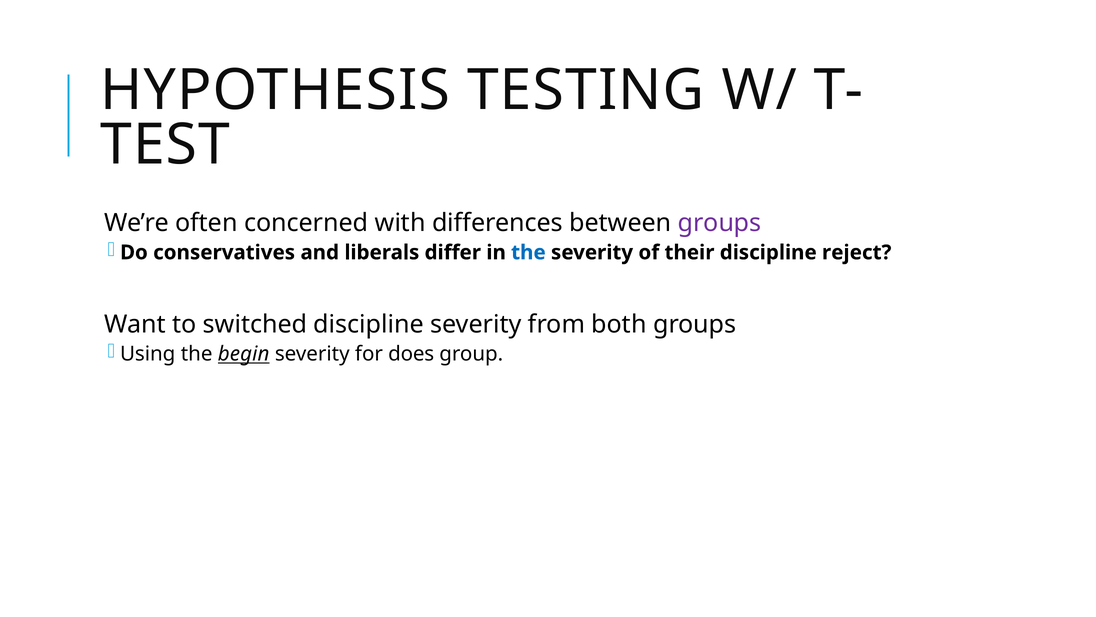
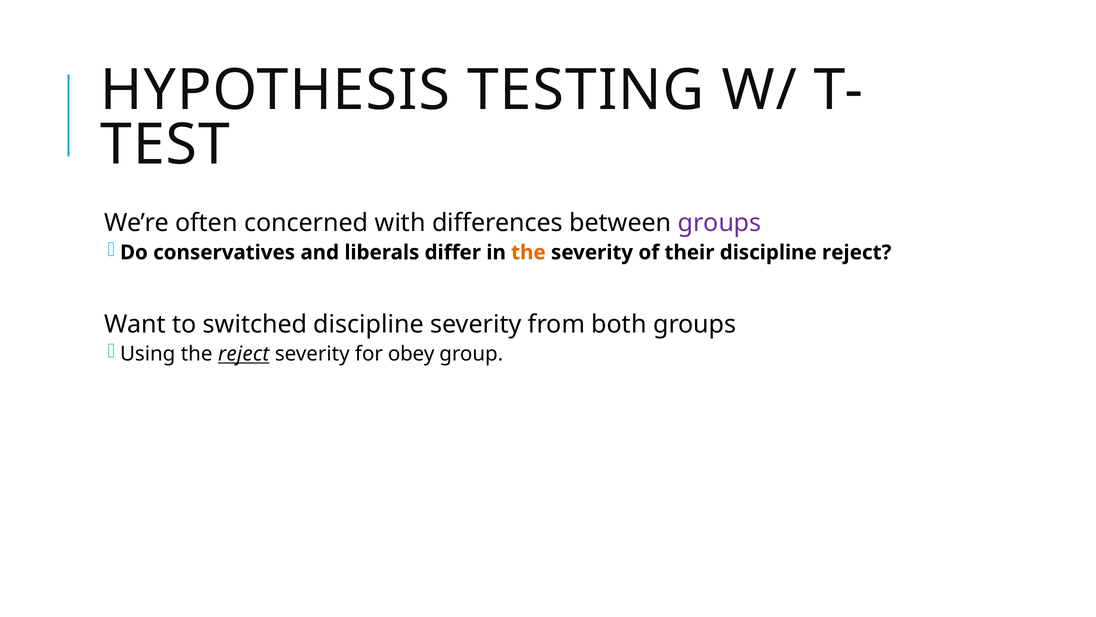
the colour: blue -> orange (528, 252)
the begin: begin -> reject (244, 354)
does: does -> obey (411, 354)
